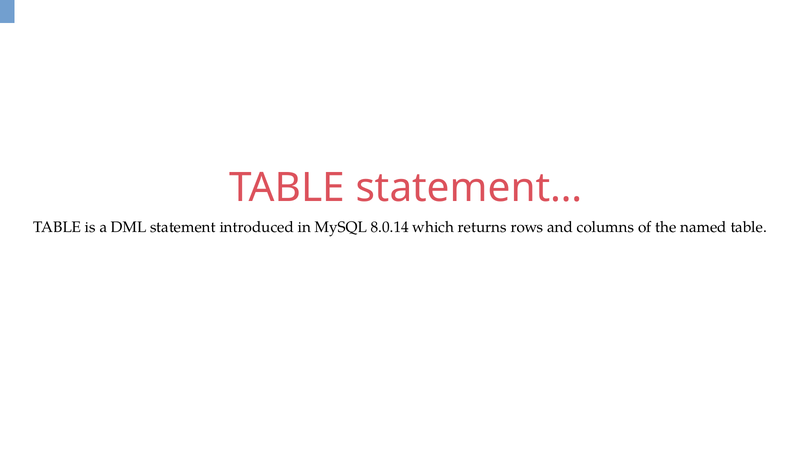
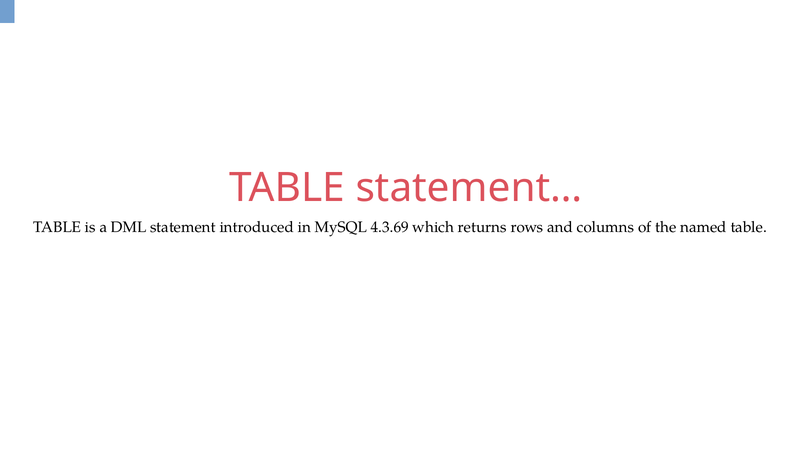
8.0.14: 8.0.14 -> 4.3.69 (390, 227)
